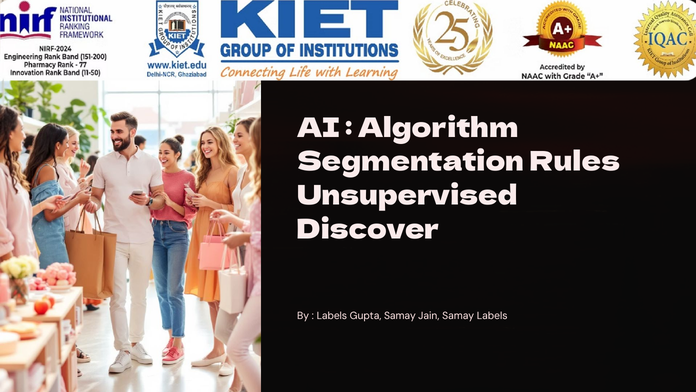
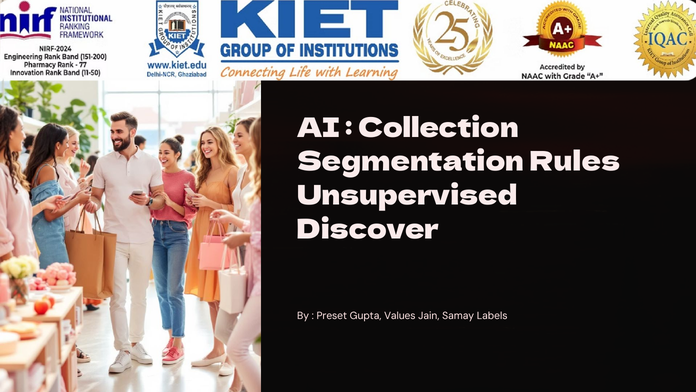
Algorithm: Algorithm -> Collection (438, 128)
Labels: Labels -> Preset (332, 316)
Gupta Samay: Samay -> Values (400, 316)
